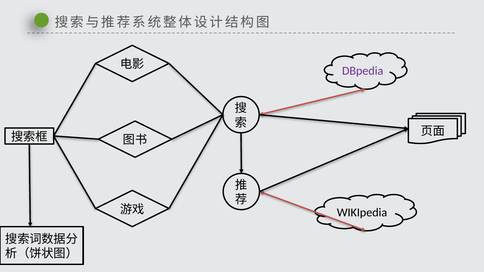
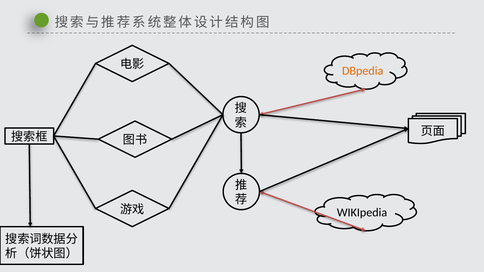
DBpedia colour: purple -> orange (363, 71)
